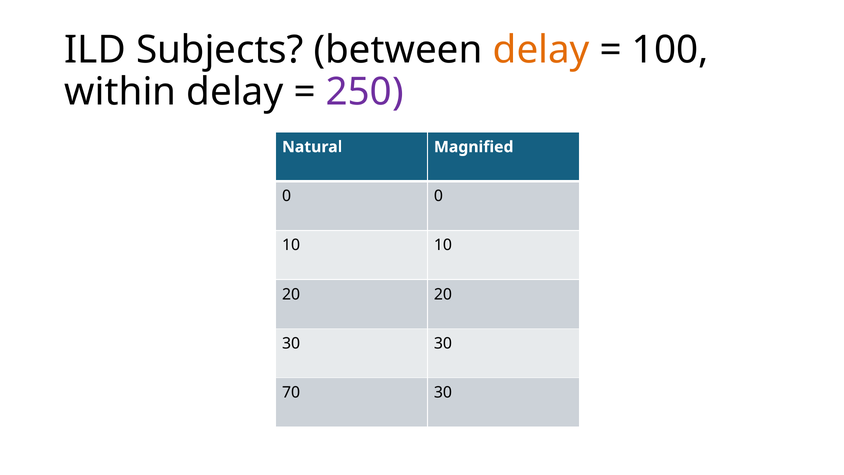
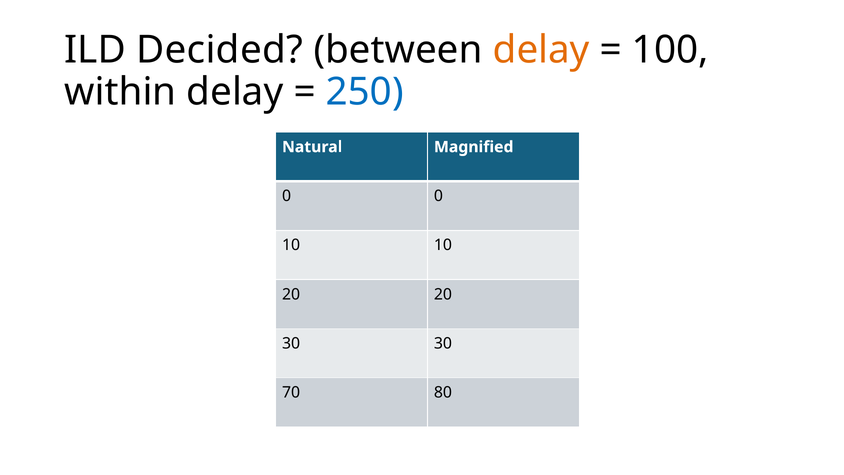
Subjects: Subjects -> Decided (220, 50)
250 colour: purple -> blue (365, 92)
70 30: 30 -> 80 (443, 392)
